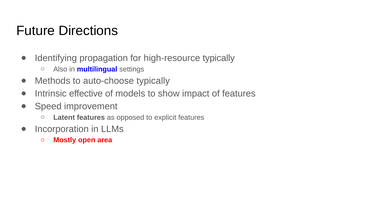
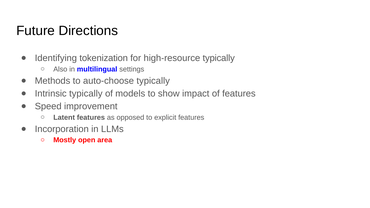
propagation: propagation -> tokenization (104, 58)
Intrinsic effective: effective -> typically (86, 94)
